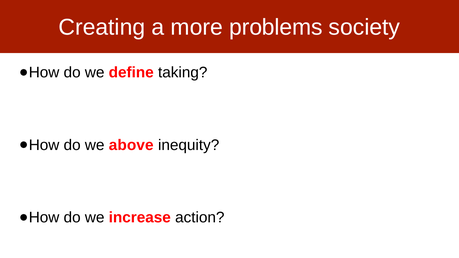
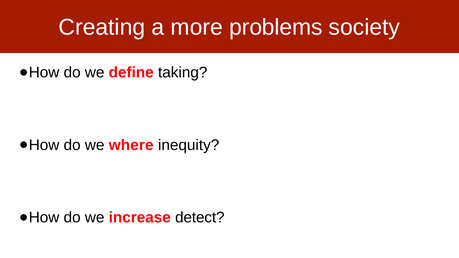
above: above -> where (131, 145)
action: action -> detect (200, 218)
